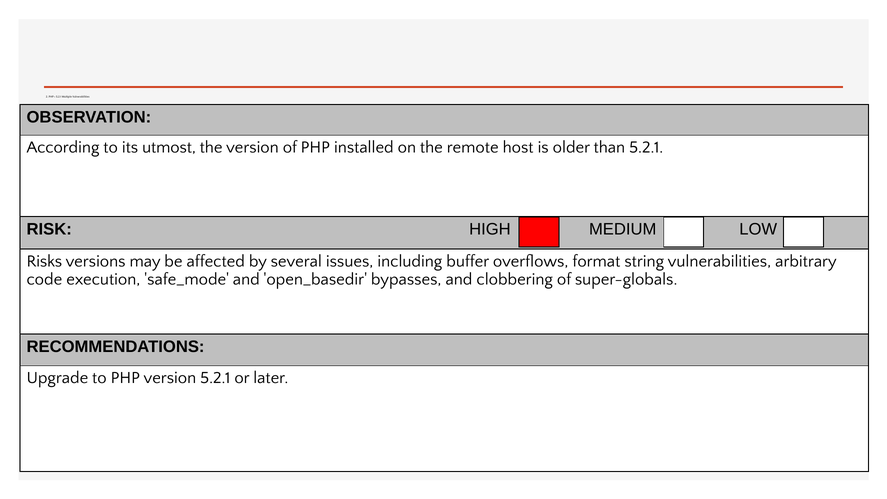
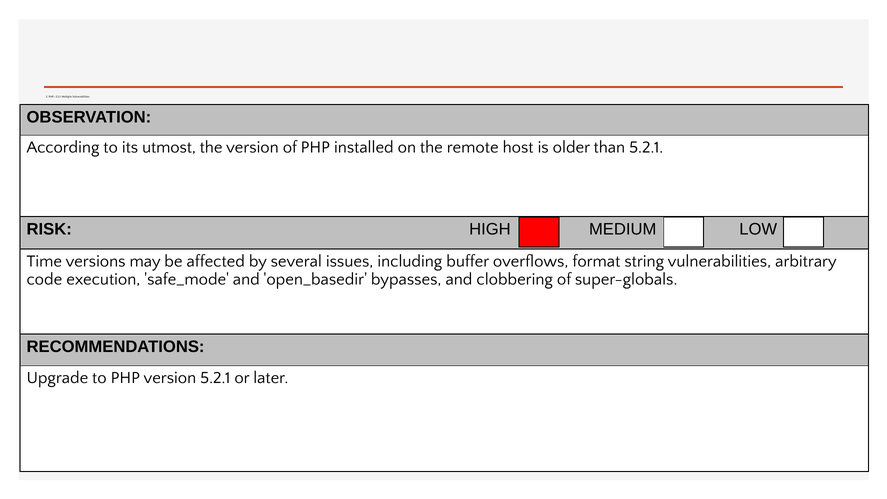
Risks: Risks -> Time (44, 261)
